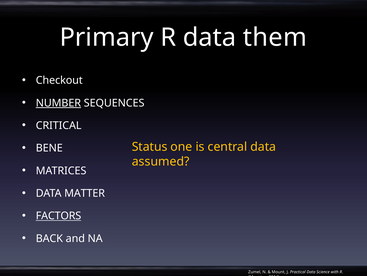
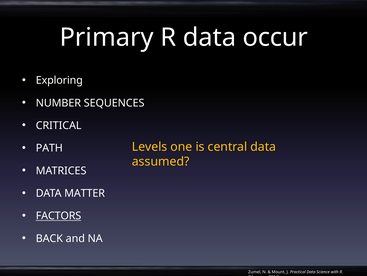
them: them -> occur (275, 37)
Checkout: Checkout -> Exploring (59, 80)
NUMBER underline: present -> none (58, 103)
BENE: BENE -> PATH (49, 148)
Status: Status -> Levels (150, 147)
